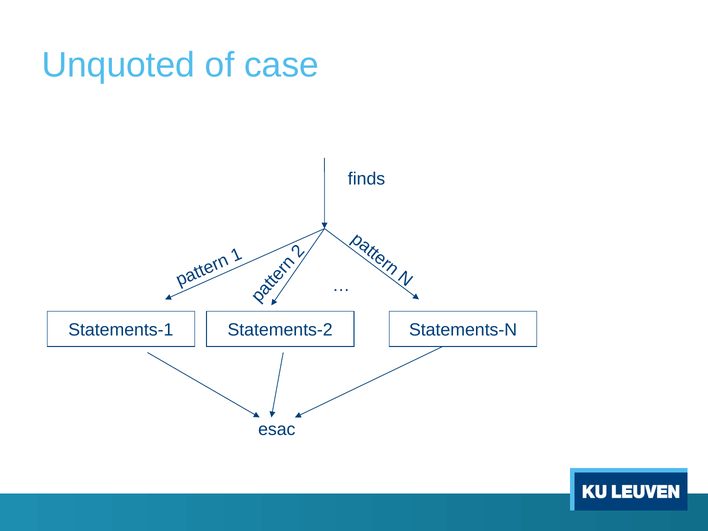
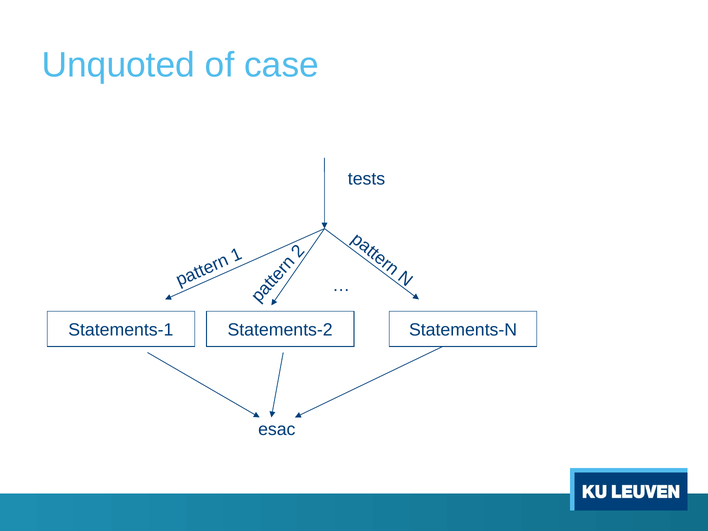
finds: finds -> tests (367, 179)
